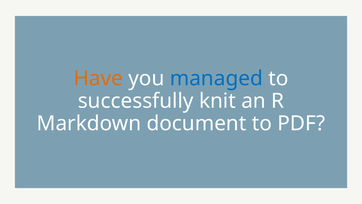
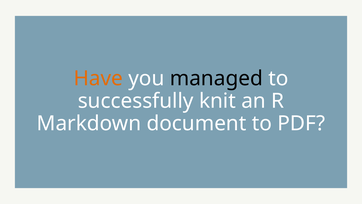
managed colour: blue -> black (216, 78)
